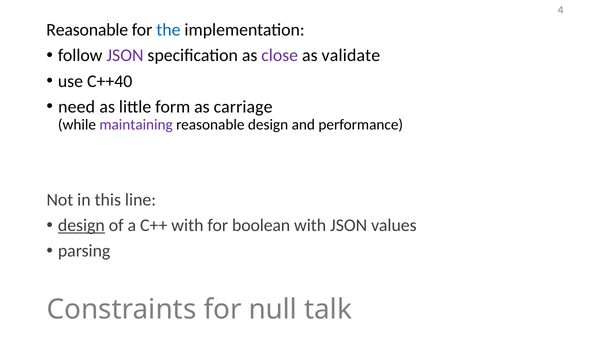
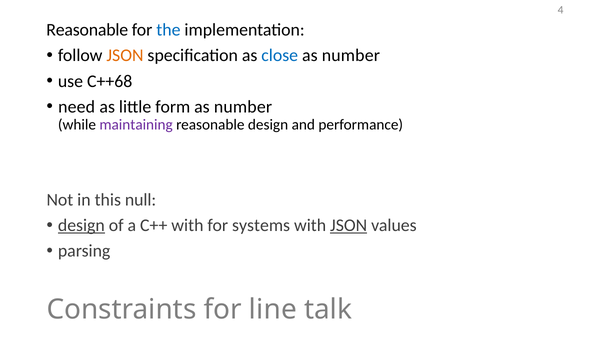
JSON colour: purple -> orange (125, 56)
close colour: purple -> blue (280, 56)
validate: validate -> number (351, 56)
C++40: C++40 -> C++68 (110, 81)
carriage: carriage -> number (243, 107)
line: line -> null (141, 200)
boolean: boolean -> systems (261, 226)
JSON underline: none -> present (349, 226)
null: null -> line (273, 310)
